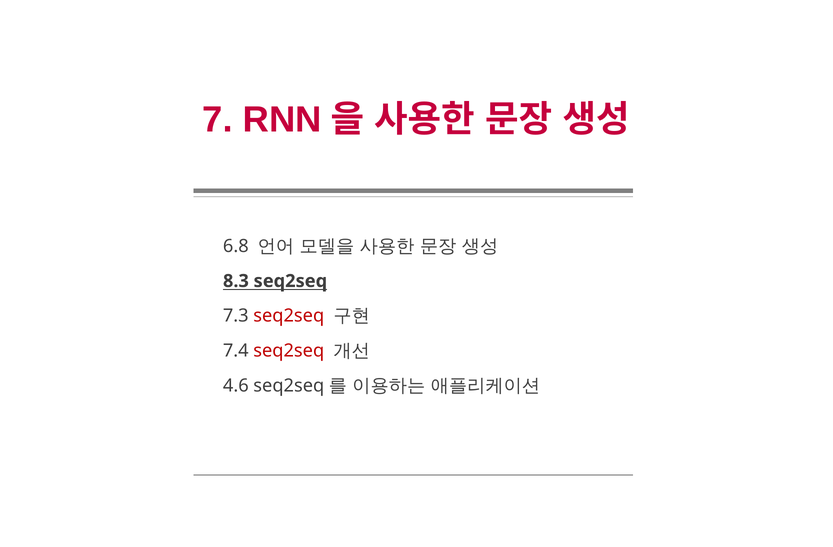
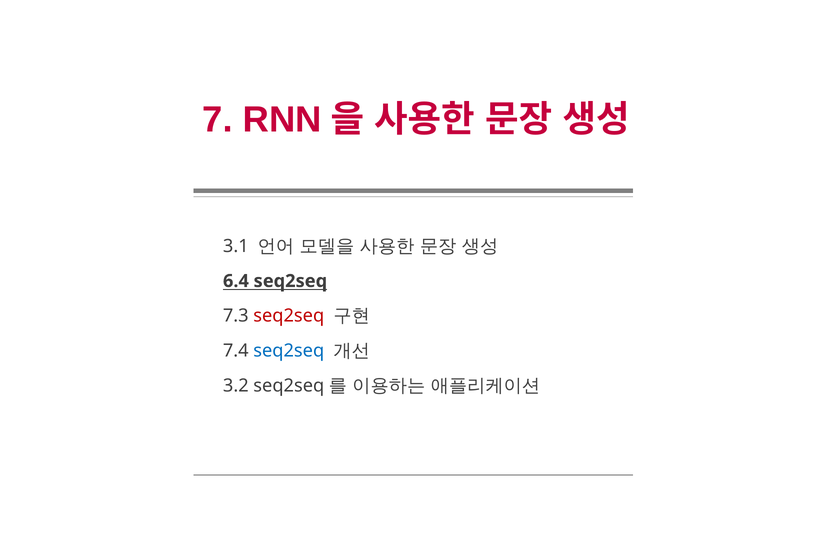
6.8: 6.8 -> 3.1 (236, 246)
8.3: 8.3 -> 6.4 (236, 281)
seq2seq colour: red -> blue (289, 351)
4.6: 4.6 -> 3.2 (236, 386)
